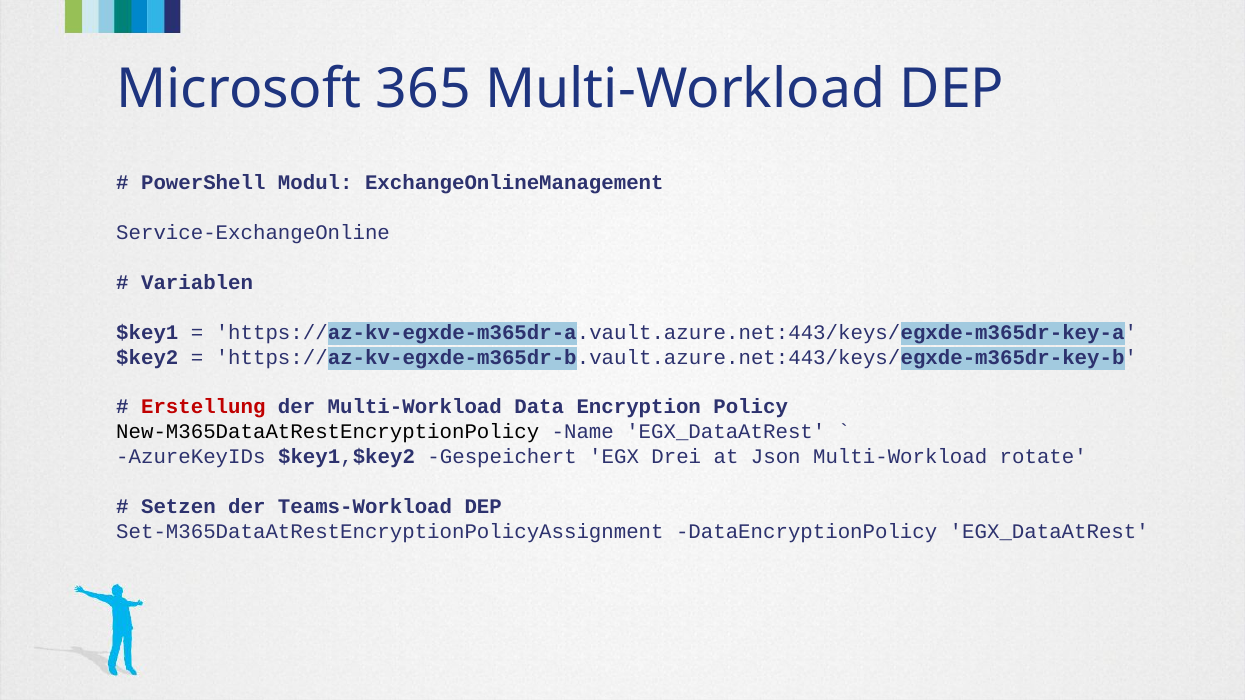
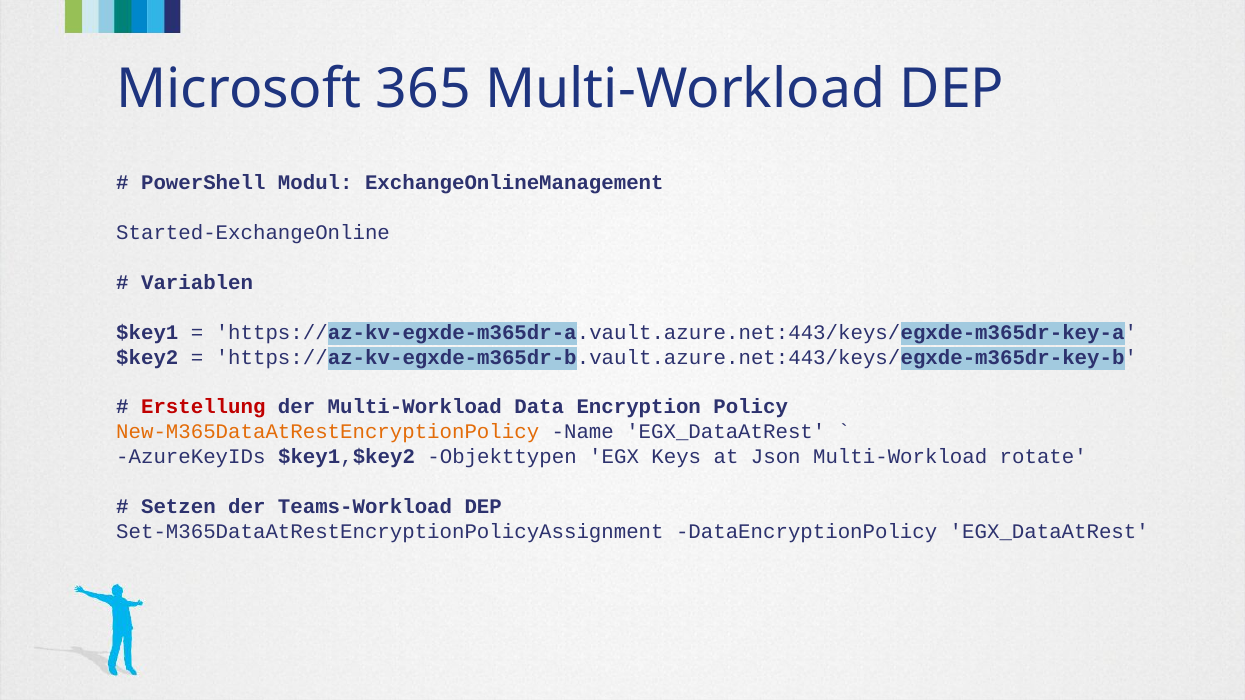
Service-ExchangeOnline: Service-ExchangeOnline -> Started-ExchangeOnline (253, 233)
New-M365DataAtRestEncryptionPolicy colour: black -> orange (328, 432)
Gespeichert: Gespeichert -> Objekttypen (502, 457)
Drei: Drei -> Keys (676, 457)
